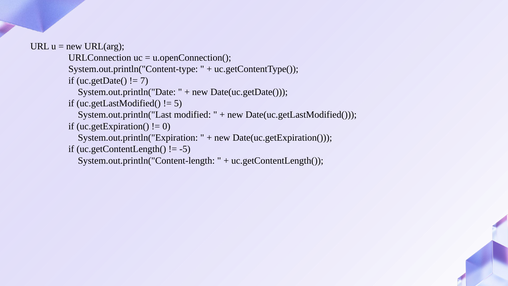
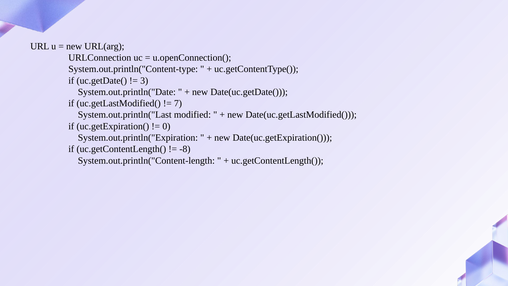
7: 7 -> 3 (144, 80)
5: 5 -> 7 (178, 103)
-5: -5 -> -8 (185, 149)
